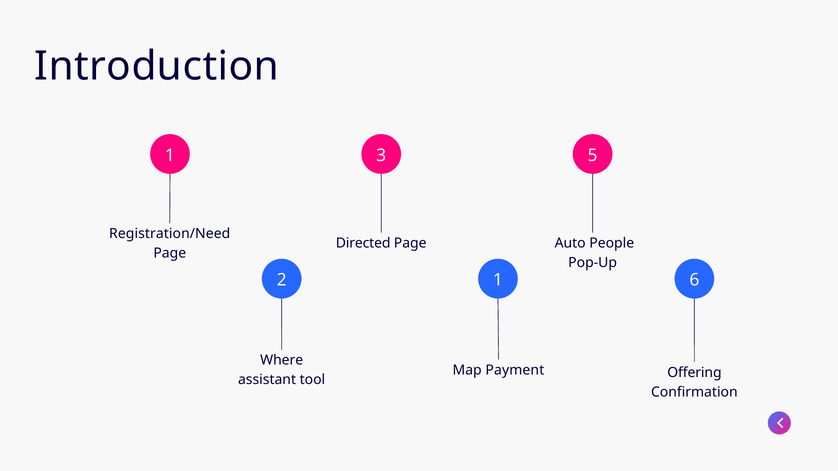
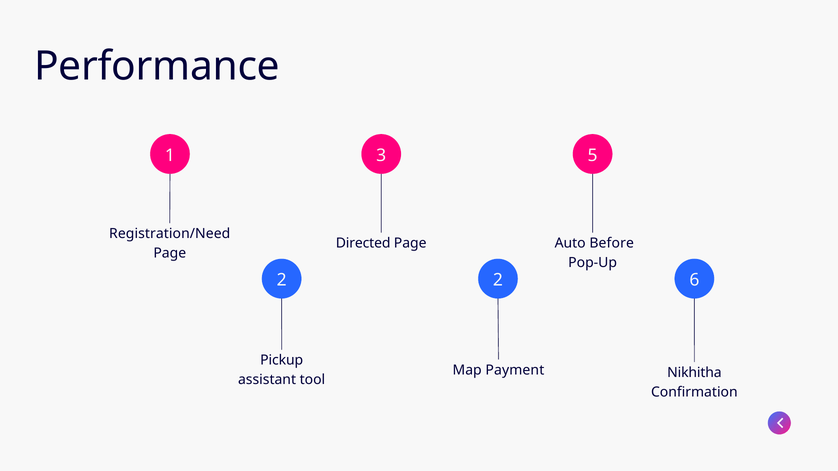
Introduction: Introduction -> Performance (157, 66)
People: People -> Before (612, 243)
2 1: 1 -> 2 (498, 280)
Where: Where -> Pickup (282, 361)
Offering: Offering -> Nikhitha (694, 373)
